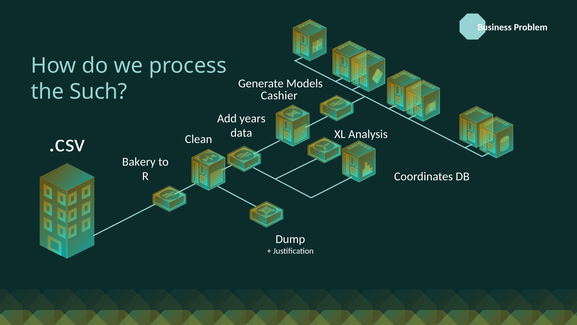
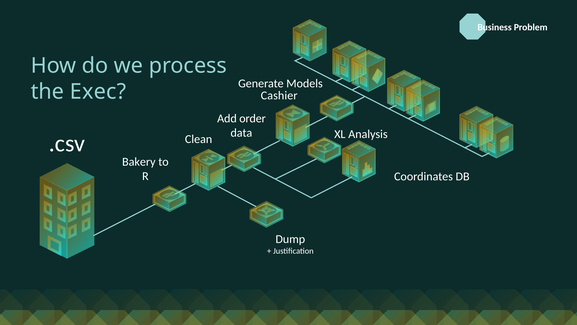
Such: Such -> Exec (98, 91)
years: years -> order (253, 118)
